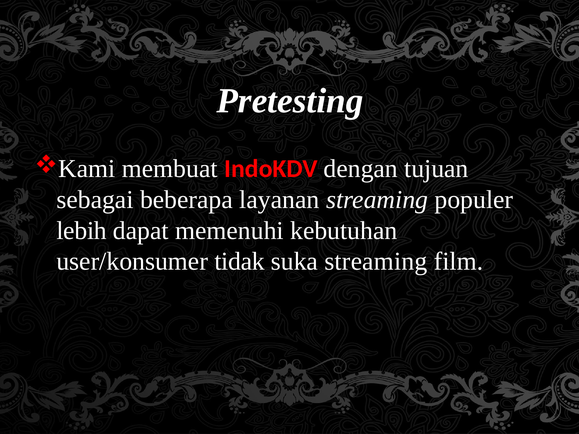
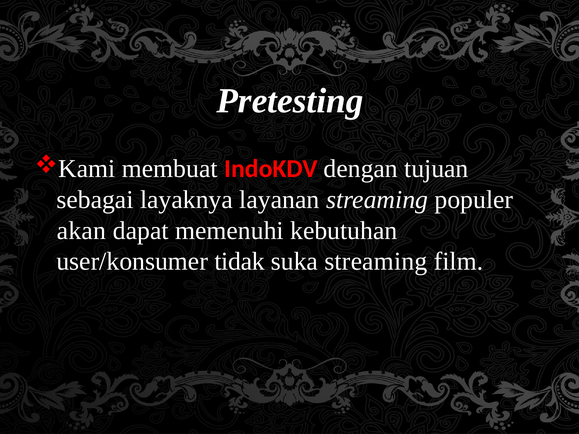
beberapa: beberapa -> layaknya (186, 200)
lebih: lebih -> akan (81, 231)
